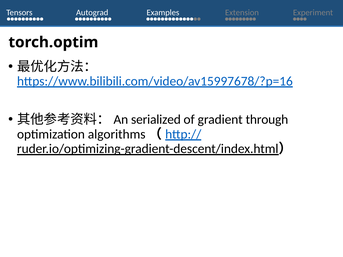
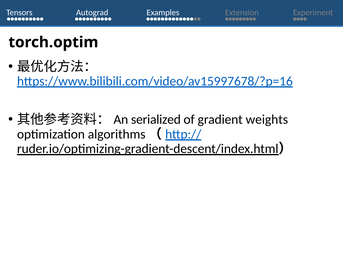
through: through -> weights (267, 120)
